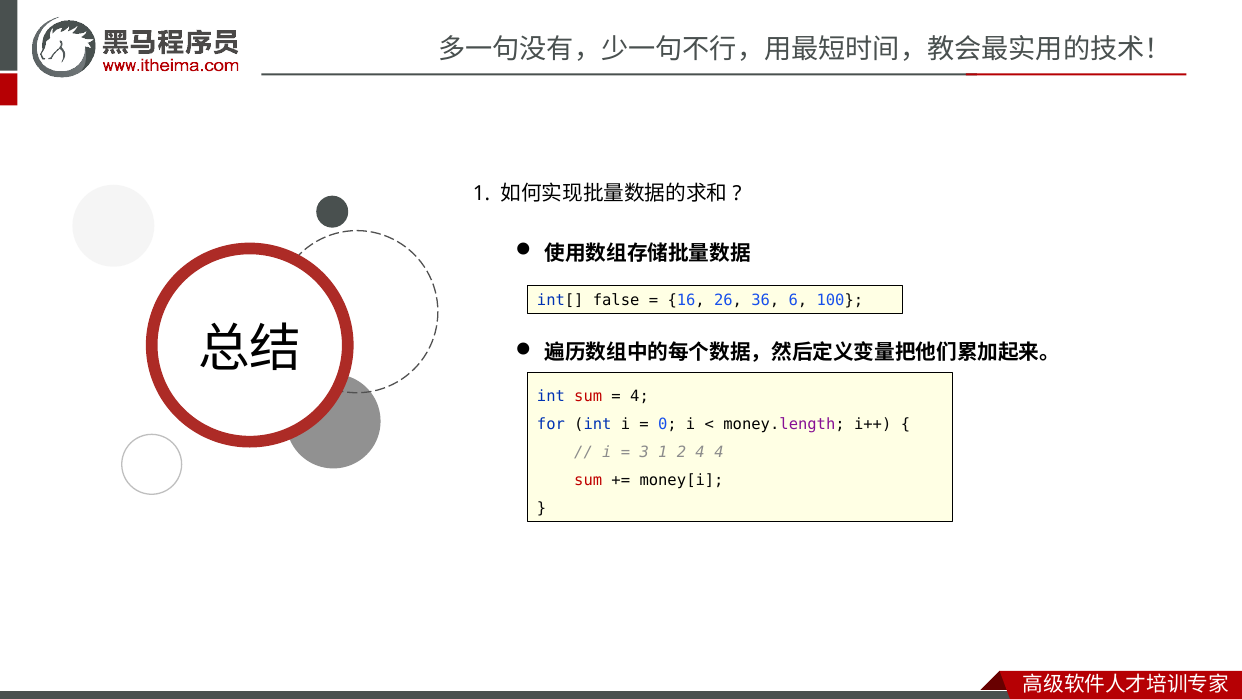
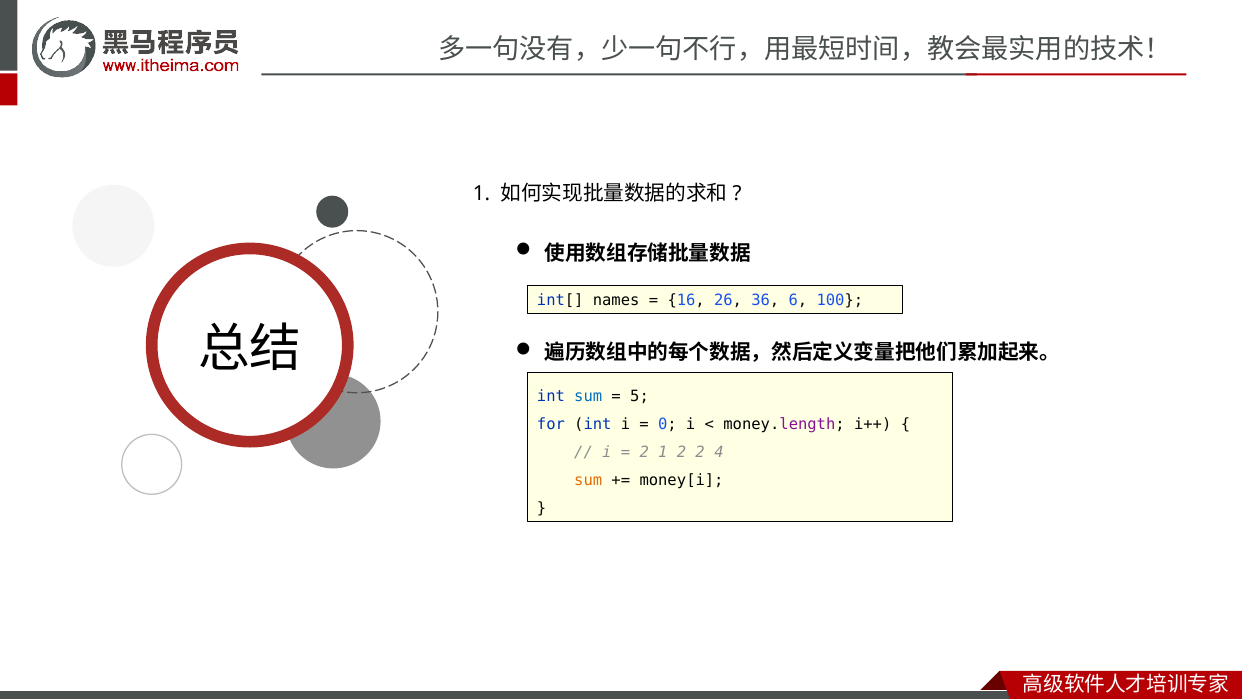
false: false -> names (616, 300)
sum colour: red -> blue (588, 396)
4: 4 -> 5 (640, 396)
3: 3 -> 2 (644, 452)
2 4: 4 -> 2 (700, 452)
sum colour: red -> orange (588, 480)
